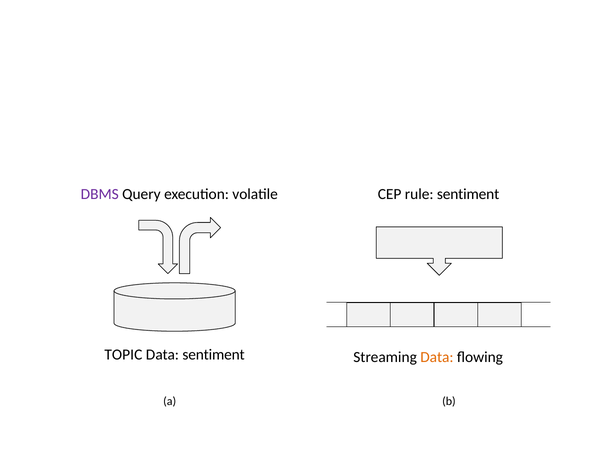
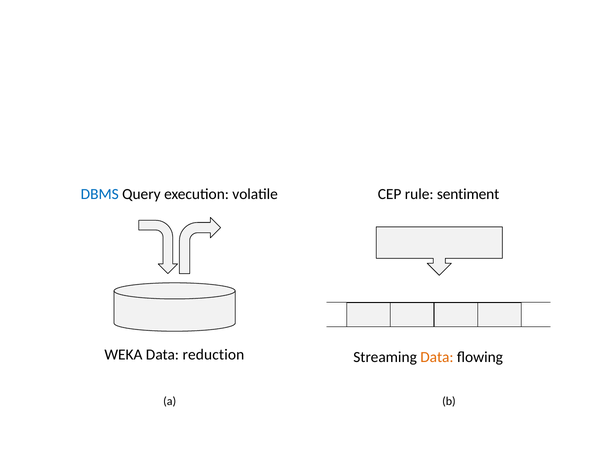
DBMS colour: purple -> blue (100, 194)
TOPIC: TOPIC -> WEKA (123, 355)
Data sentiment: sentiment -> reduction (213, 355)
